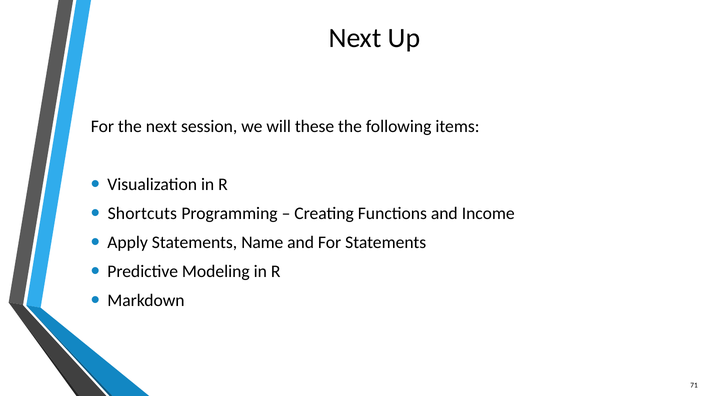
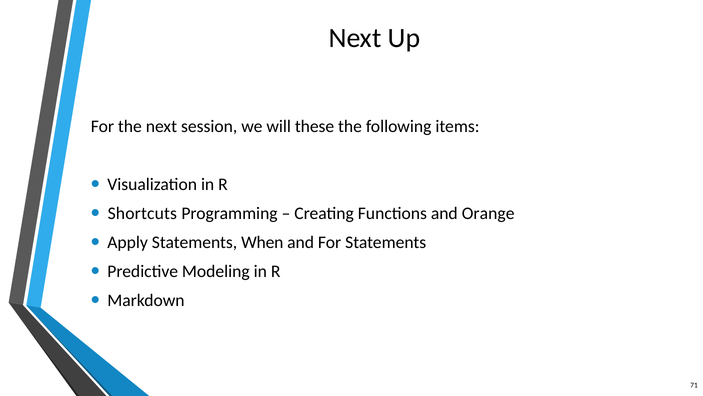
Income: Income -> Orange (488, 213)
Name: Name -> When (262, 242)
